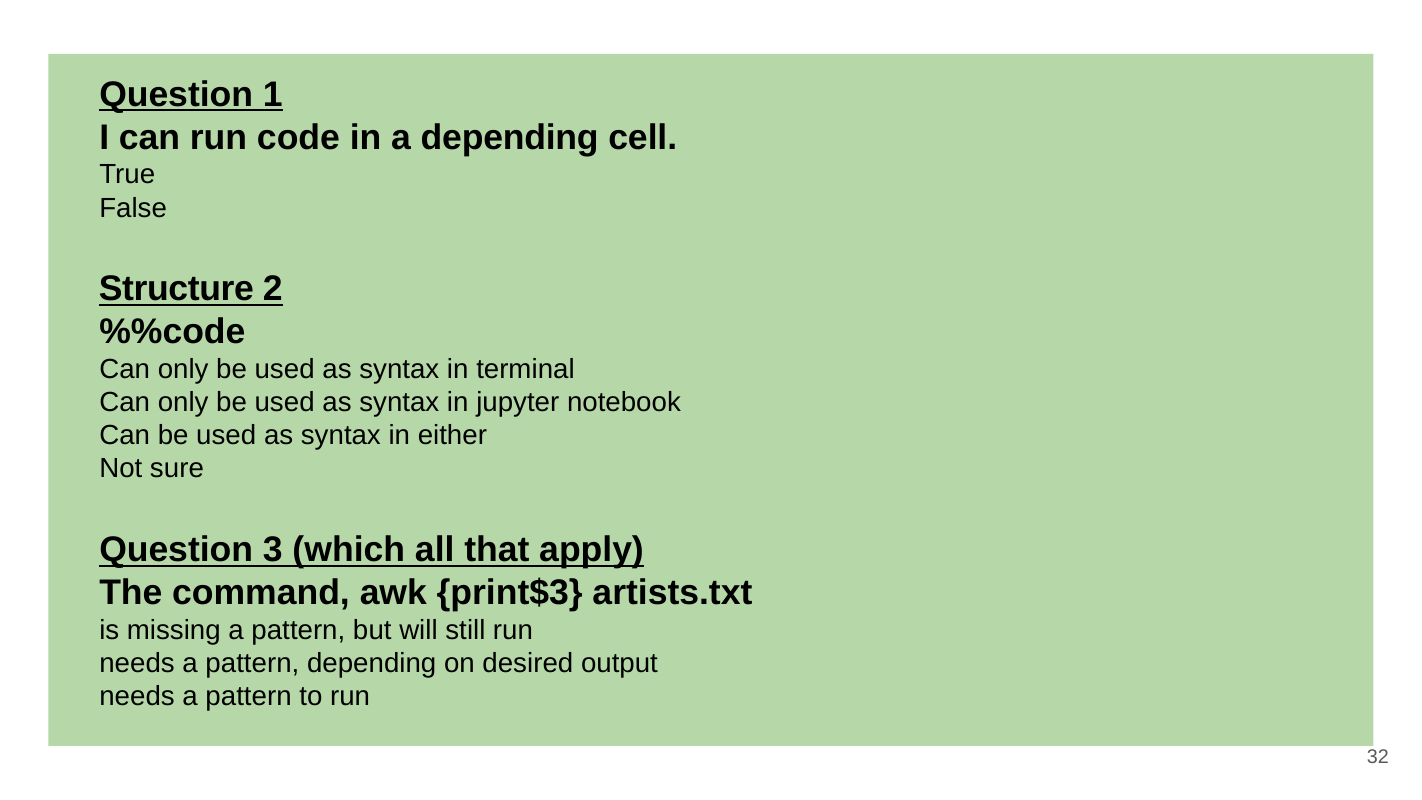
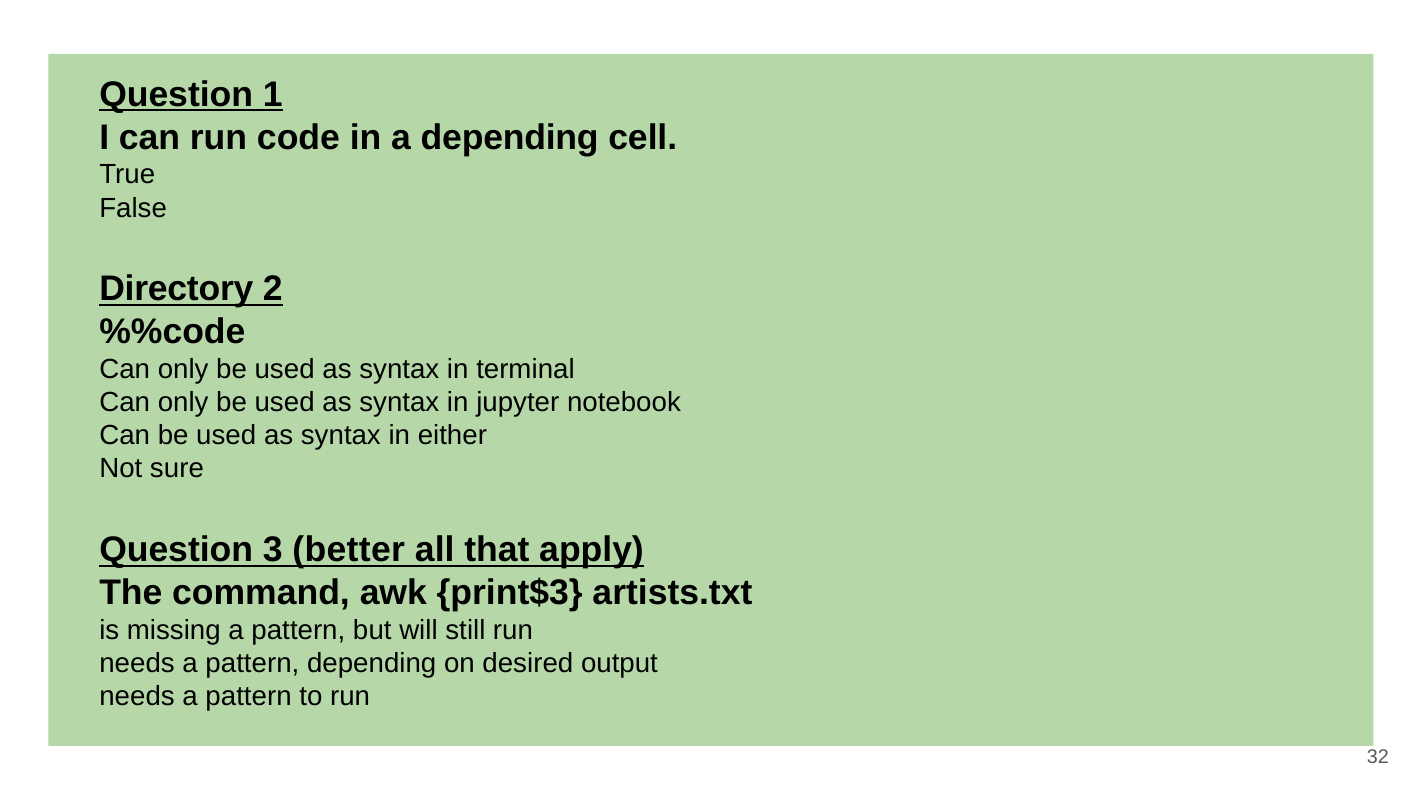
Structure: Structure -> Directory (176, 289)
which: which -> better (349, 550)
